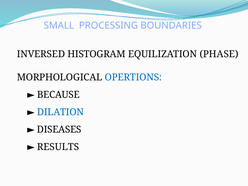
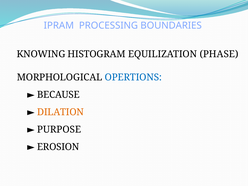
SMALL: SMALL -> IPRAM (59, 25)
INVERSED: INVERSED -> KNOWING (41, 54)
DILATION colour: blue -> orange (60, 112)
DISEASES: DISEASES -> PURPOSE (59, 129)
RESULTS: RESULTS -> EROSION (58, 147)
